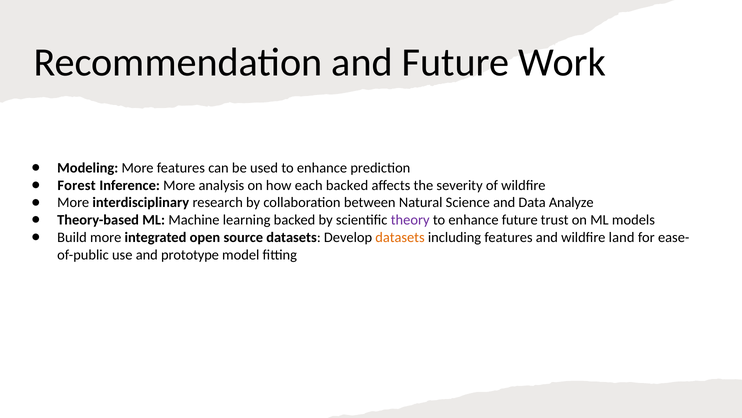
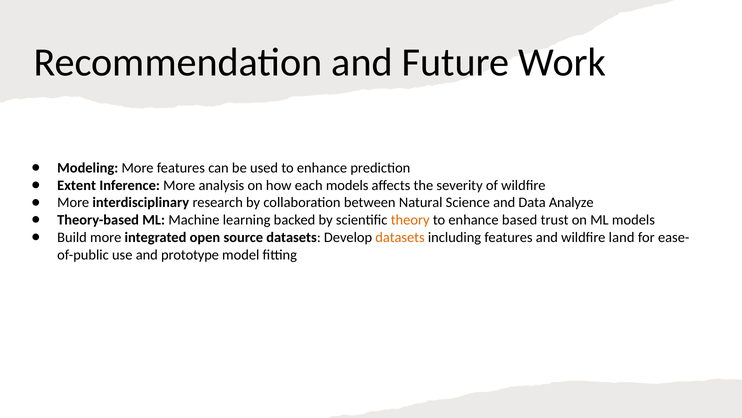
Forest: Forest -> Extent (77, 185)
each backed: backed -> models (347, 185)
theory colour: purple -> orange (410, 220)
enhance future: future -> based (520, 220)
